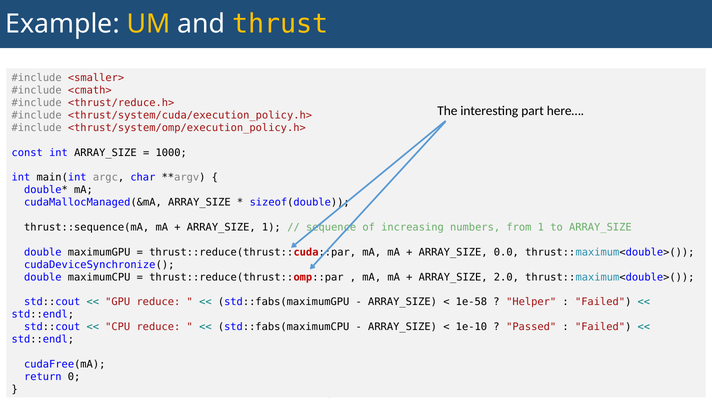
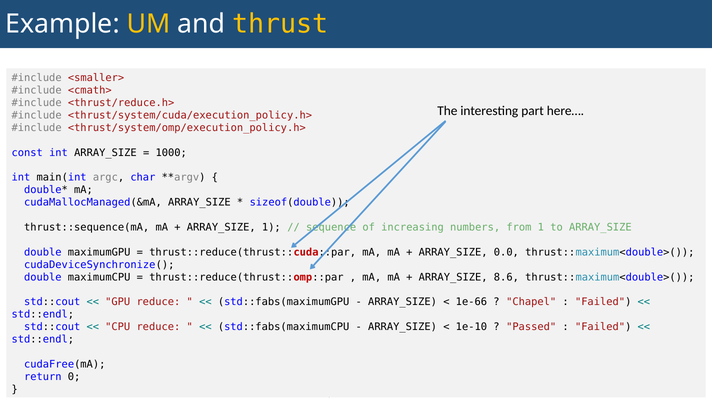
2.0: 2.0 -> 8.6 (506, 278)
1e-58: 1e-58 -> 1e-66 (471, 302)
Helper: Helper -> Chapel (531, 302)
